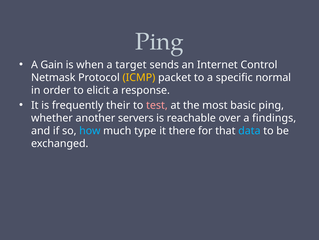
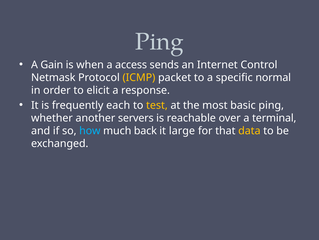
target: target -> access (131, 65)
their: their -> each (118, 105)
test colour: pink -> yellow (157, 105)
findings: findings -> terminal (274, 118)
type: type -> back (145, 130)
there: there -> large (182, 130)
data colour: light blue -> yellow (249, 130)
